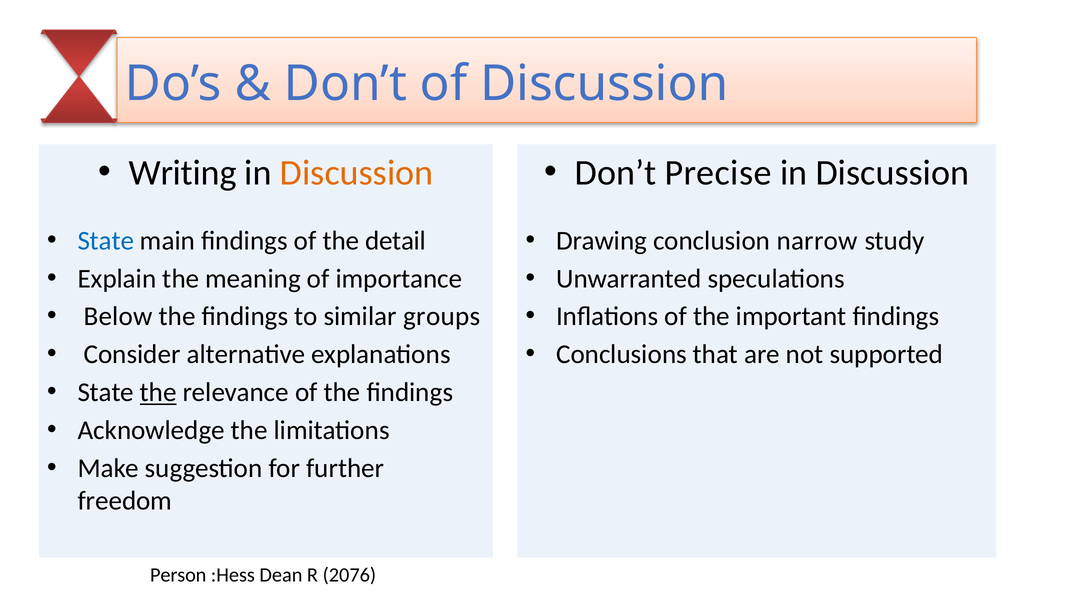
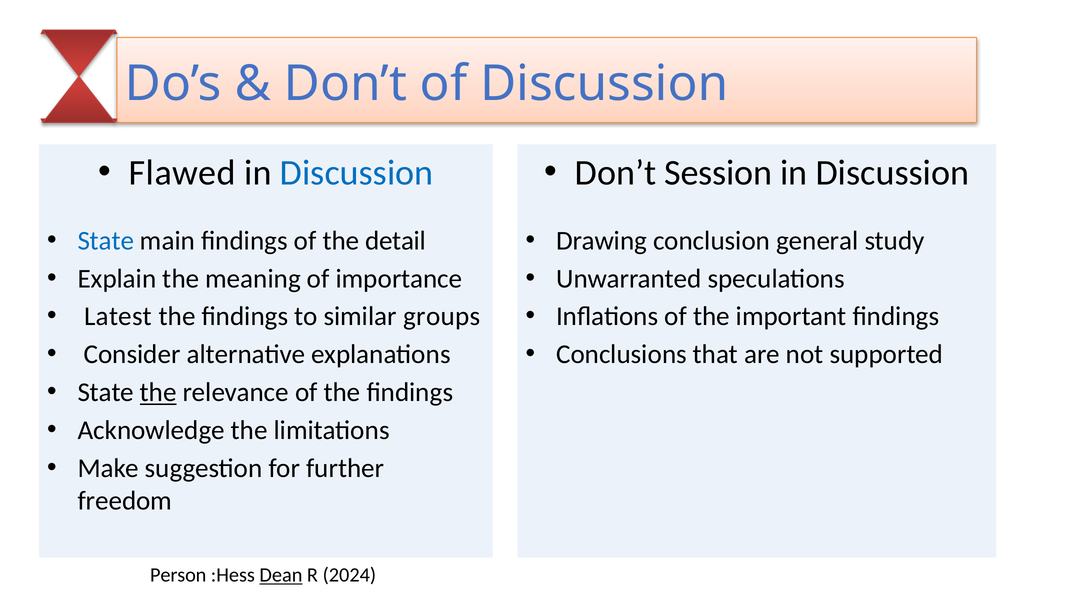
Writing: Writing -> Flawed (182, 173)
Discussion colour: orange -> blue (357, 173)
Precise: Precise -> Session (718, 173)
narrow: narrow -> general (817, 241)
Below: Below -> Latest (118, 316)
Dean underline: none -> present (281, 575)
2076: 2076 -> 2024 (349, 575)
